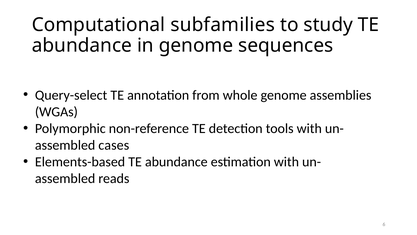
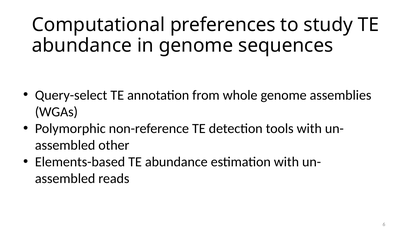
subfamilies: subfamilies -> preferences (223, 25)
cases: cases -> other (114, 145)
